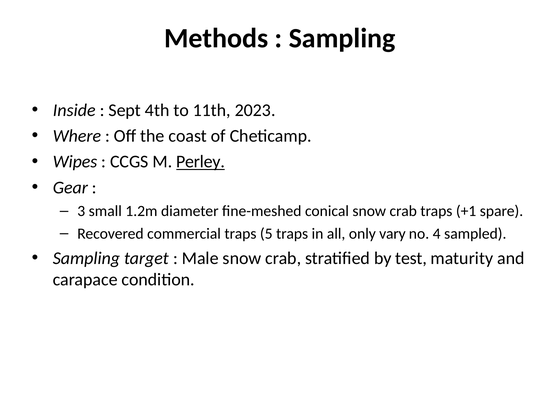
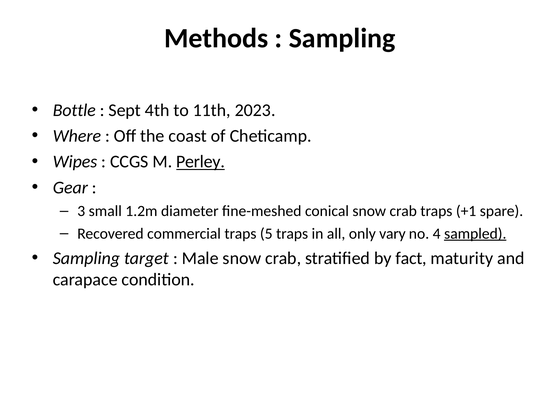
Inside: Inside -> Bottle (74, 110)
sampled underline: none -> present (475, 234)
test: test -> fact (411, 258)
